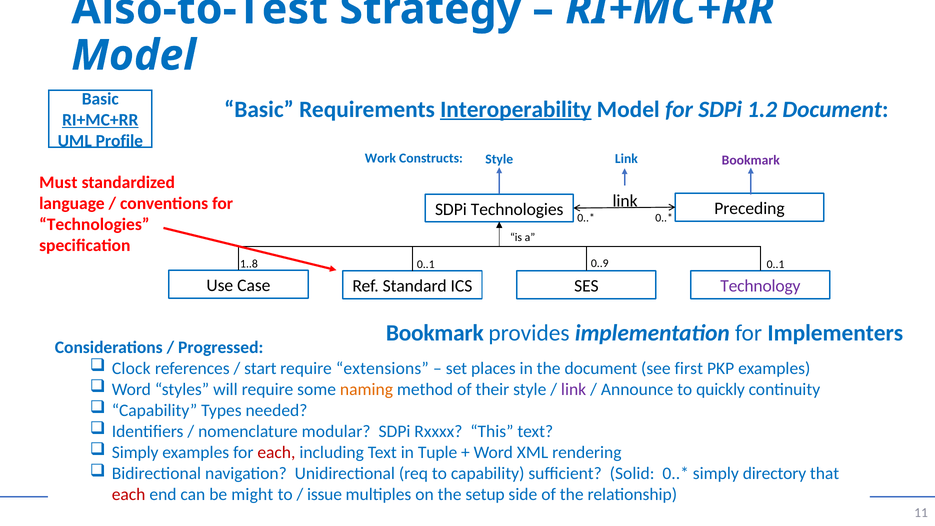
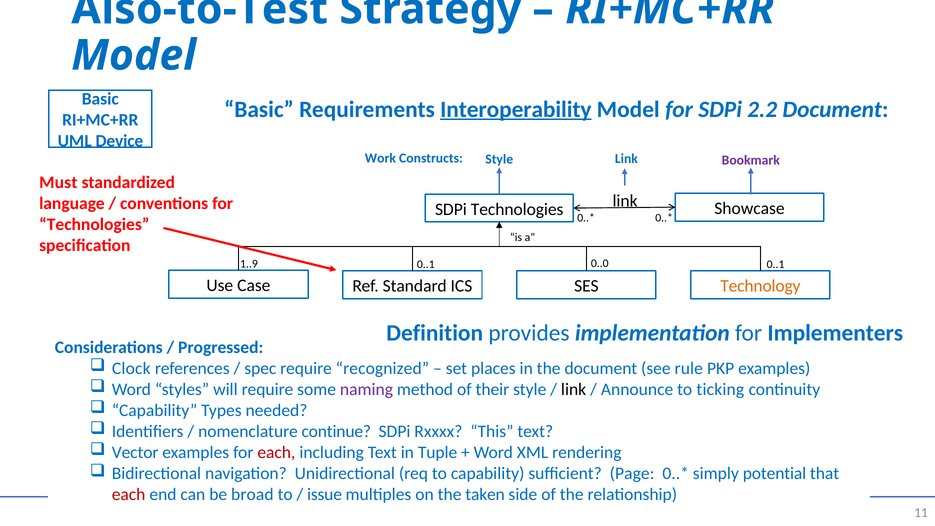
1.2: 1.2 -> 2.2 (762, 109)
RI+MC+RR underline: present -> none (100, 120)
Profile: Profile -> Device (119, 141)
Preceding: Preceding -> Showcase (749, 208)
1..8: 1..8 -> 1..9 (249, 264)
0..9: 0..9 -> 0..0 (600, 264)
Technology colour: purple -> orange (760, 286)
Bookmark: Bookmark -> Definition (435, 333)
start: start -> spec (260, 368)
extensions: extensions -> recognized (382, 368)
first: first -> rule (689, 368)
naming colour: orange -> purple (366, 389)
link colour: purple -> black (574, 389)
quickly: quickly -> ticking (720, 389)
modular: modular -> continue (336, 431)
Simply: Simply -> Vector (135, 453)
Solid: Solid -> Page (632, 474)
directory: directory -> potential (775, 474)
might: might -> broad (252, 495)
setup: setup -> taken (485, 495)
